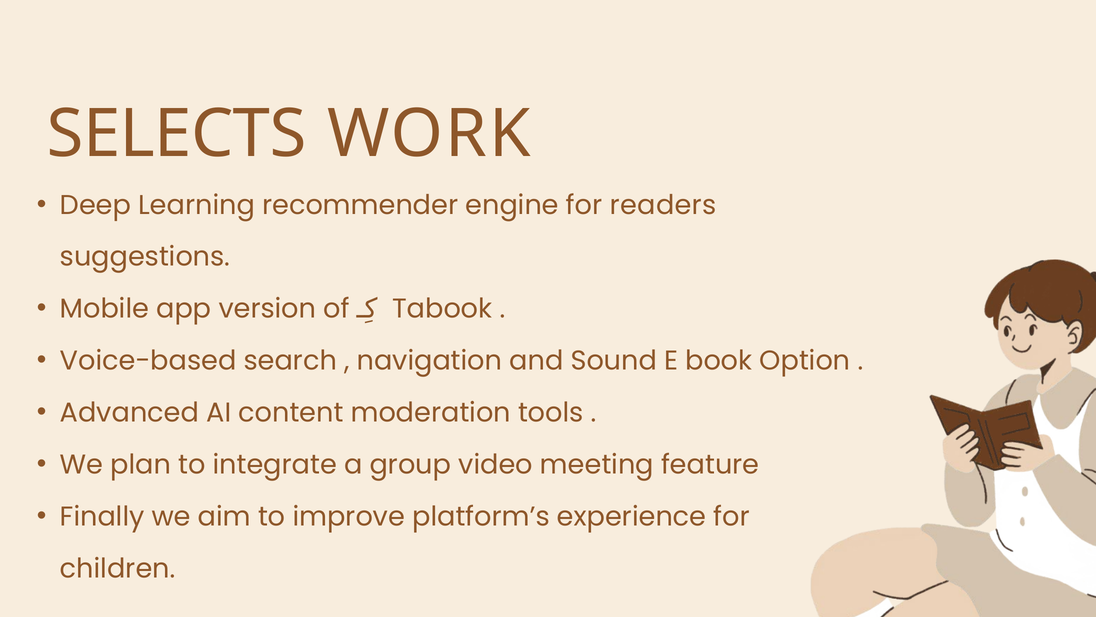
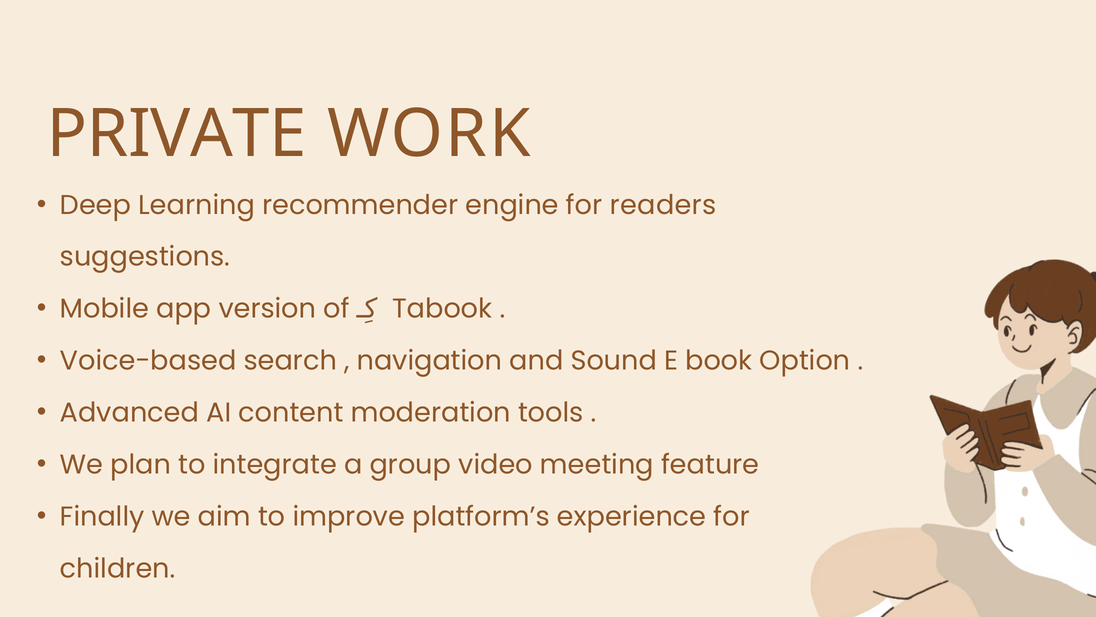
SELECTS: SELECTS -> PRIVATE (177, 134)
